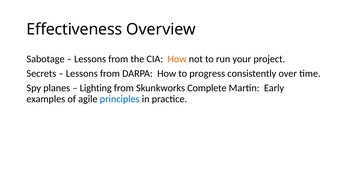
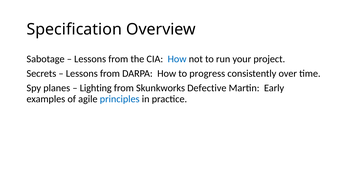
Effectiveness: Effectiveness -> Specification (74, 29)
How colour: orange -> blue (177, 59)
Complete: Complete -> Defective (207, 88)
